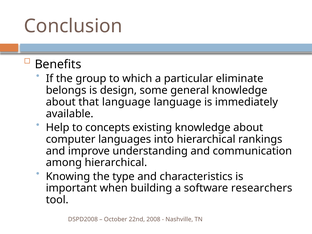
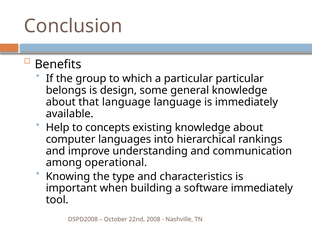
particular eliminate: eliminate -> particular (240, 79)
among hierarchical: hierarchical -> operational (116, 163)
software researchers: researchers -> immediately (262, 188)
